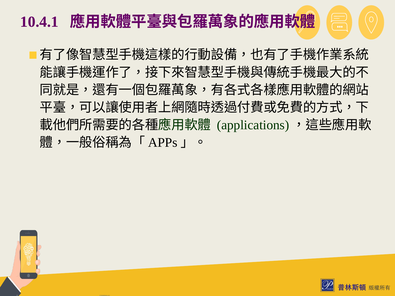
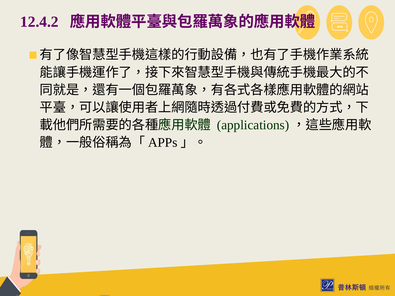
10.4.1: 10.4.1 -> 12.4.2 (39, 22)
